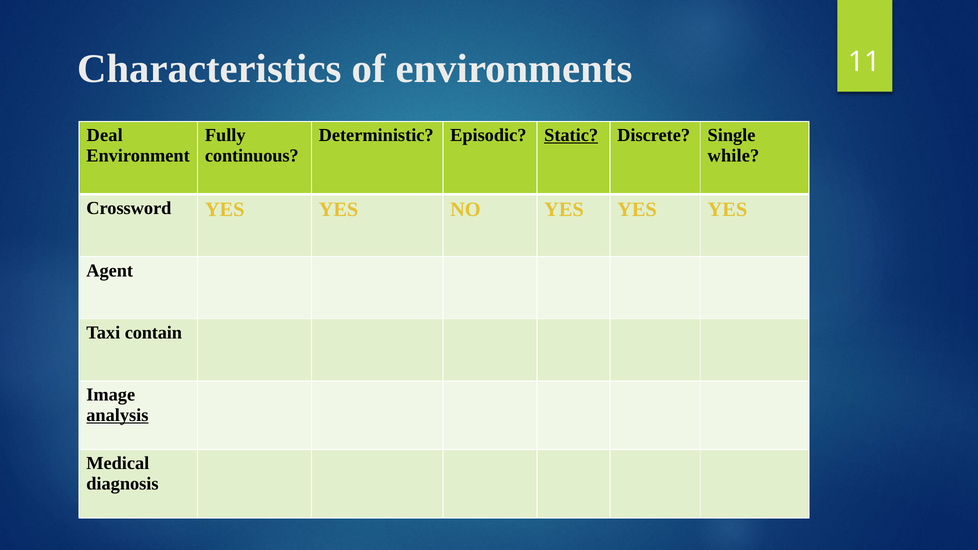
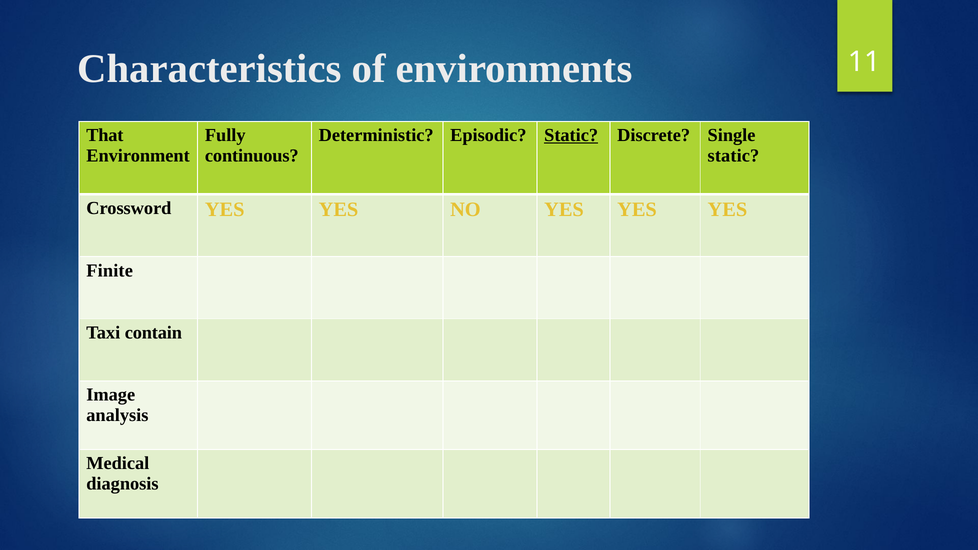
Deal: Deal -> That (105, 135)
while: while -> static (733, 156)
Agent: Agent -> Finite (110, 271)
analysis underline: present -> none (117, 415)
